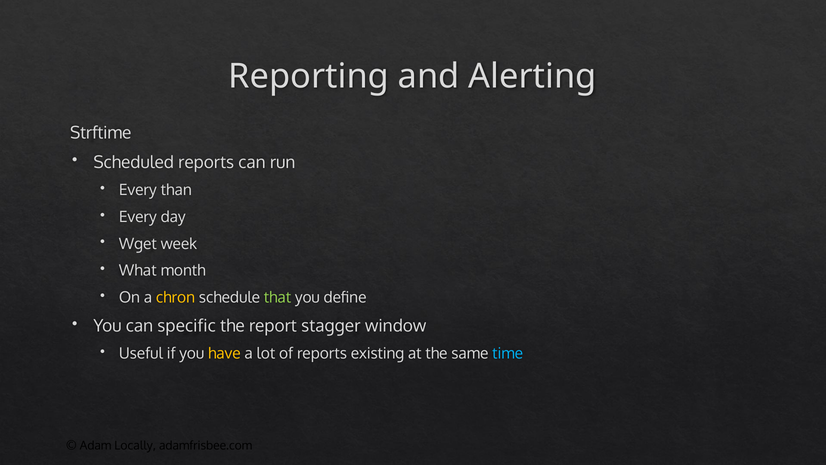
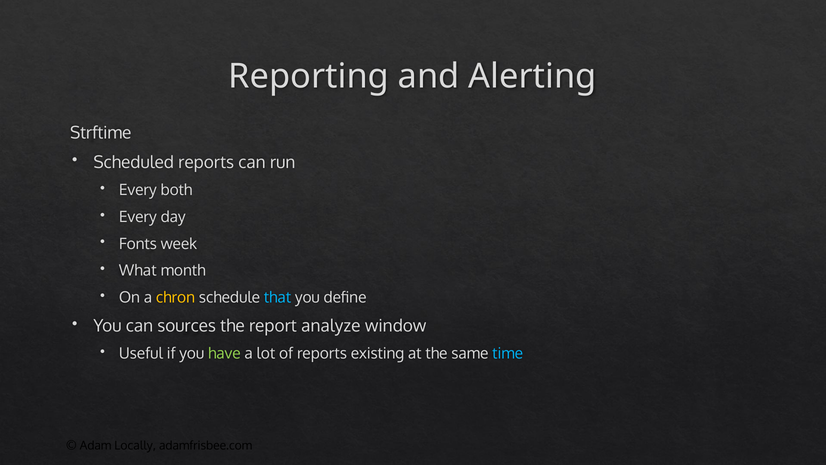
than: than -> both (176, 190)
Wget: Wget -> Fonts (138, 244)
that colour: light green -> light blue (277, 297)
specific: specific -> sources (187, 326)
stagger: stagger -> analyze (331, 326)
have colour: yellow -> light green (224, 353)
